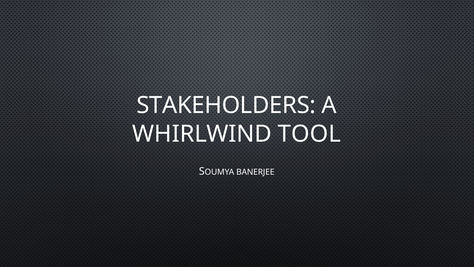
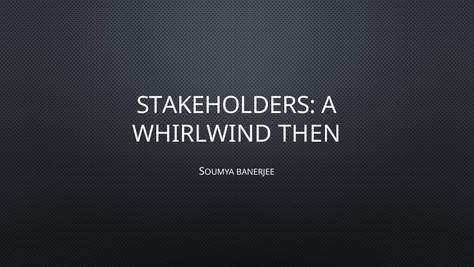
TOOL: TOOL -> THEN (309, 134)
